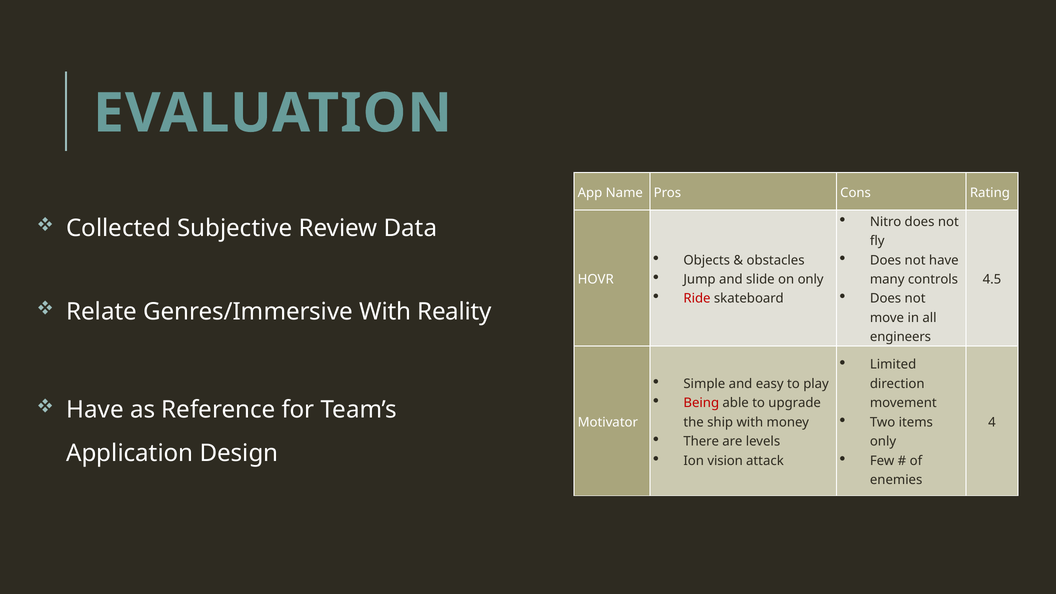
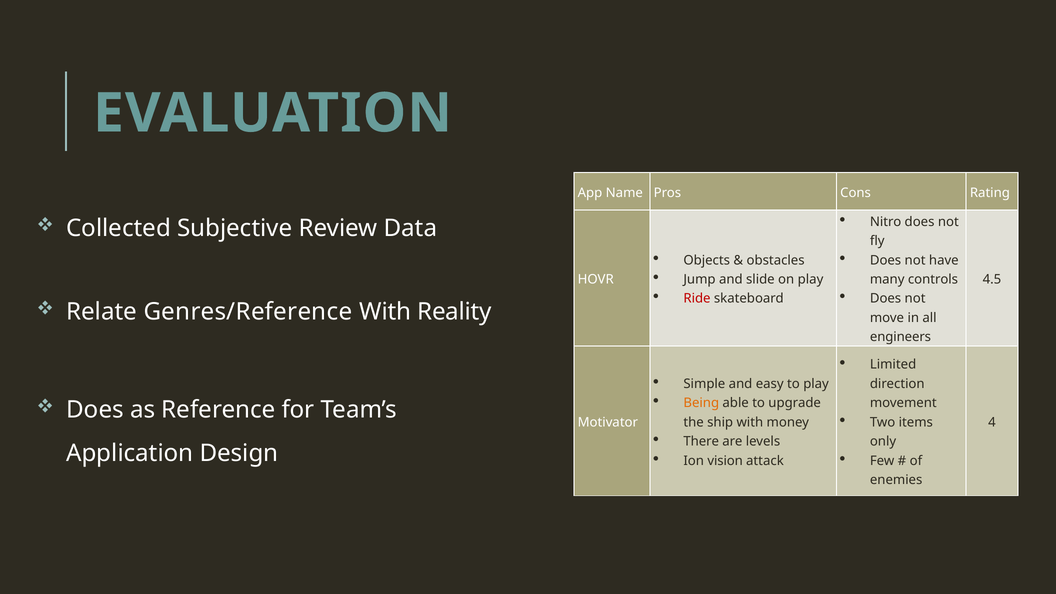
on only: only -> play (811, 279)
Genres/Immersive: Genres/Immersive -> Genres/Reference (248, 312)
Being colour: red -> orange (701, 403)
Have: Have -> Does (95, 410)
